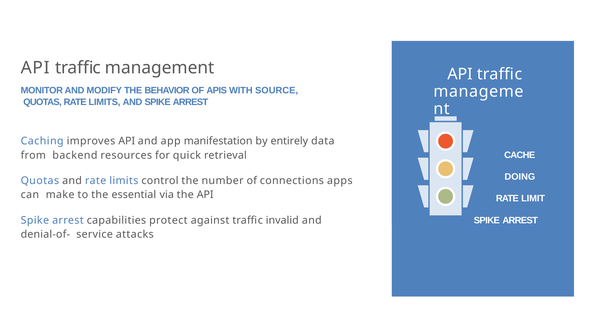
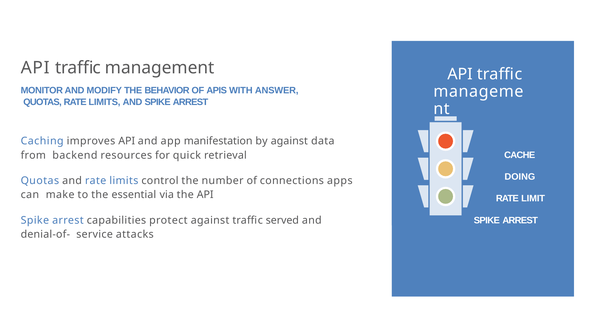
SOURCE: SOURCE -> ANSWER (277, 91)
by entirely: entirely -> against (289, 141)
invalid: invalid -> served (282, 220)
